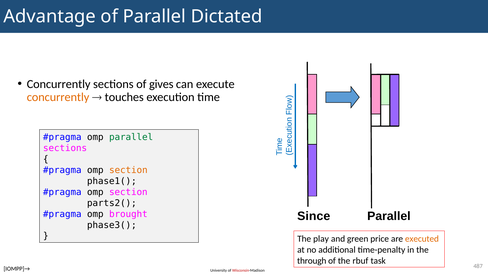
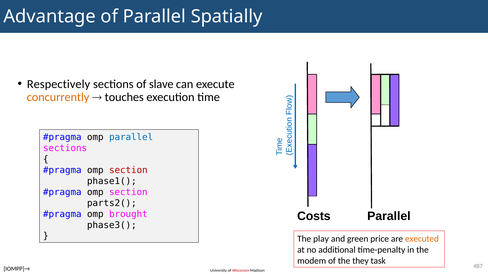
Dictated: Dictated -> Spatially (227, 16)
Concurrently: Concurrently -> Respectively (59, 84)
gives: gives -> slave (161, 84)
parallel colour: green -> blue (131, 138)
section colour: orange -> red (128, 170)
Since: Since -> Costs (314, 217)
through: through -> modem (312, 261)
rbuf: rbuf -> they (361, 261)
